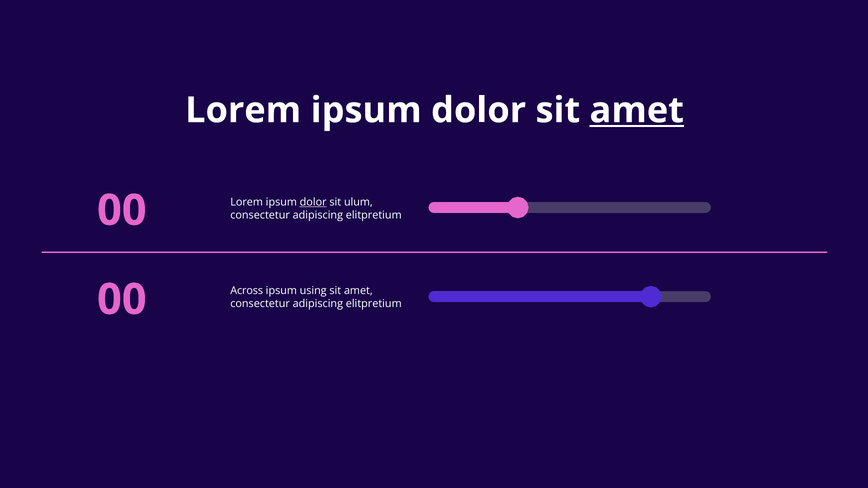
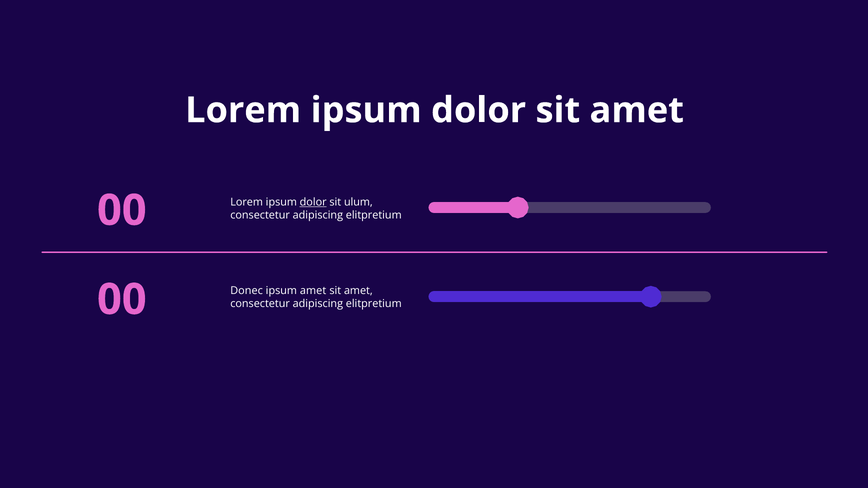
amet underline: present -> none (637, 110)
Across: Across -> Donec (247, 291)
ipsum using: using -> amet (313, 291)
